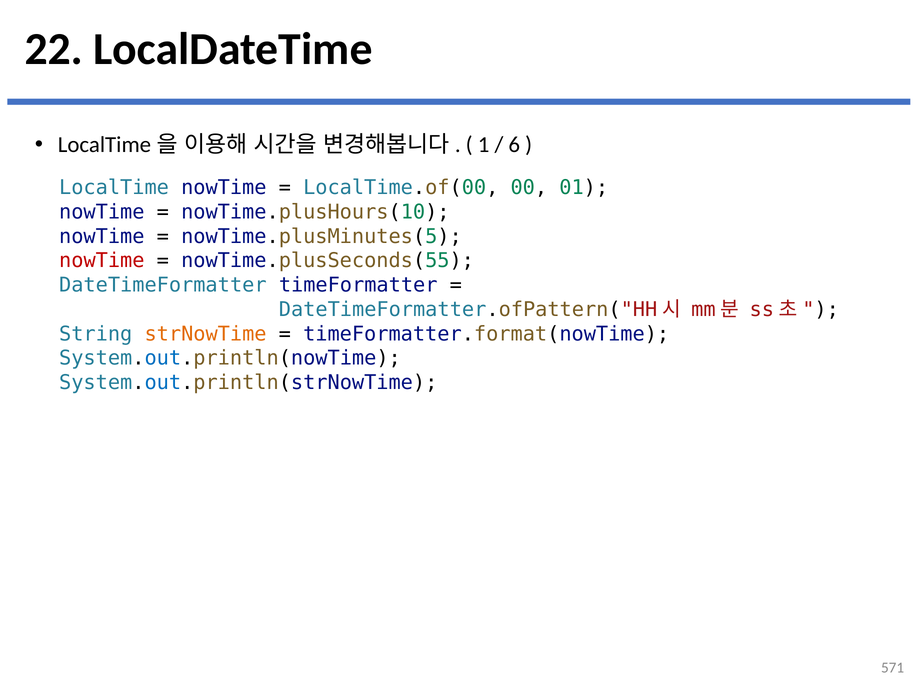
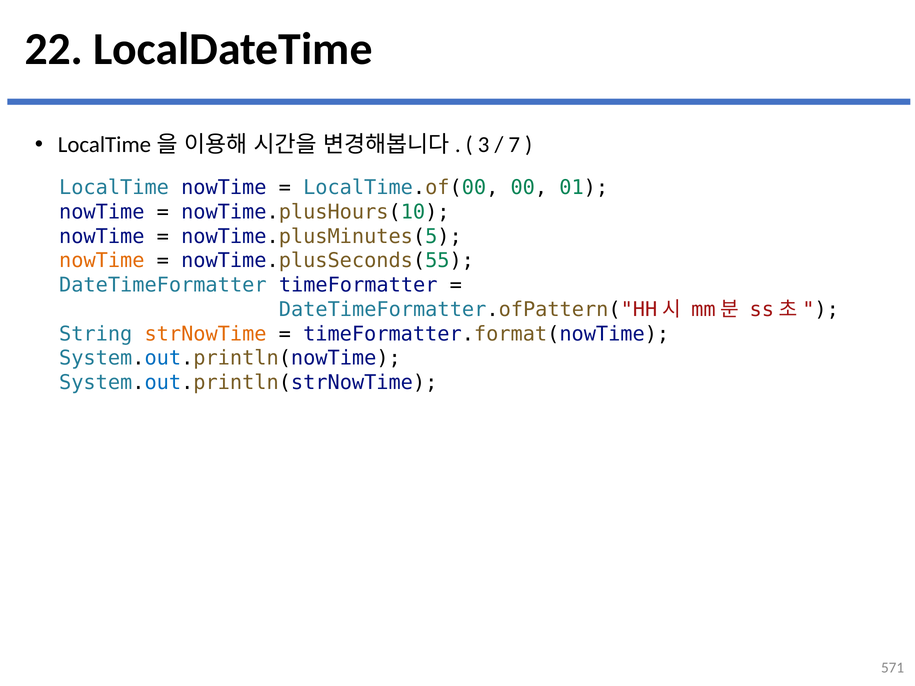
1: 1 -> 3 (484, 145)
6: 6 -> 7 (514, 145)
nowTime colour: red -> orange (102, 261)
